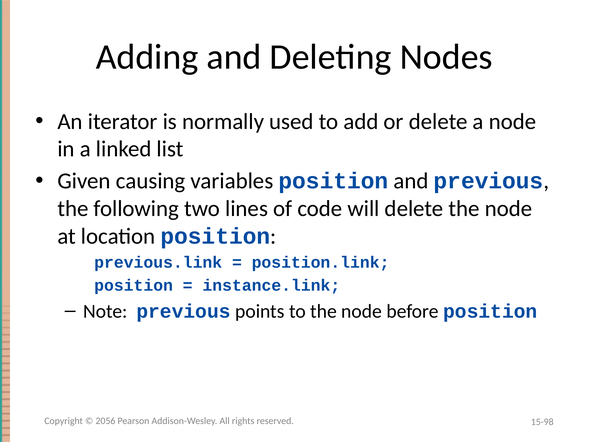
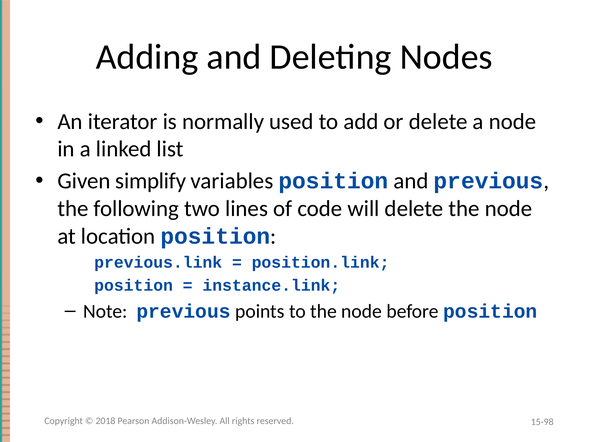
causing: causing -> simplify (151, 181)
2056: 2056 -> 2018 (105, 421)
